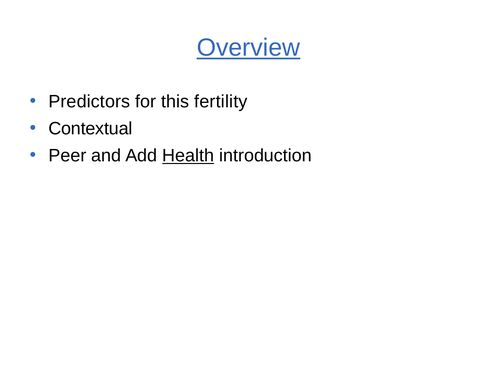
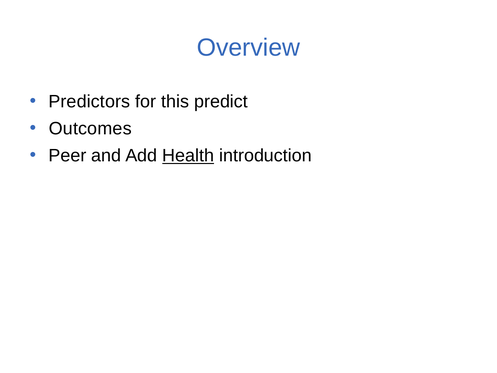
Overview underline: present -> none (248, 48)
fertility: fertility -> predict (221, 101)
Contextual: Contextual -> Outcomes (90, 129)
